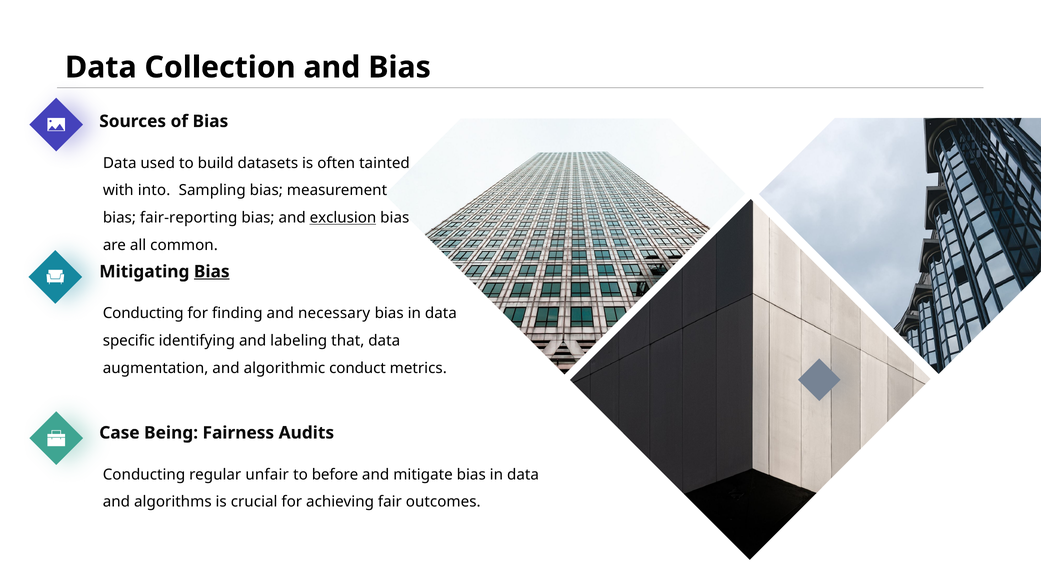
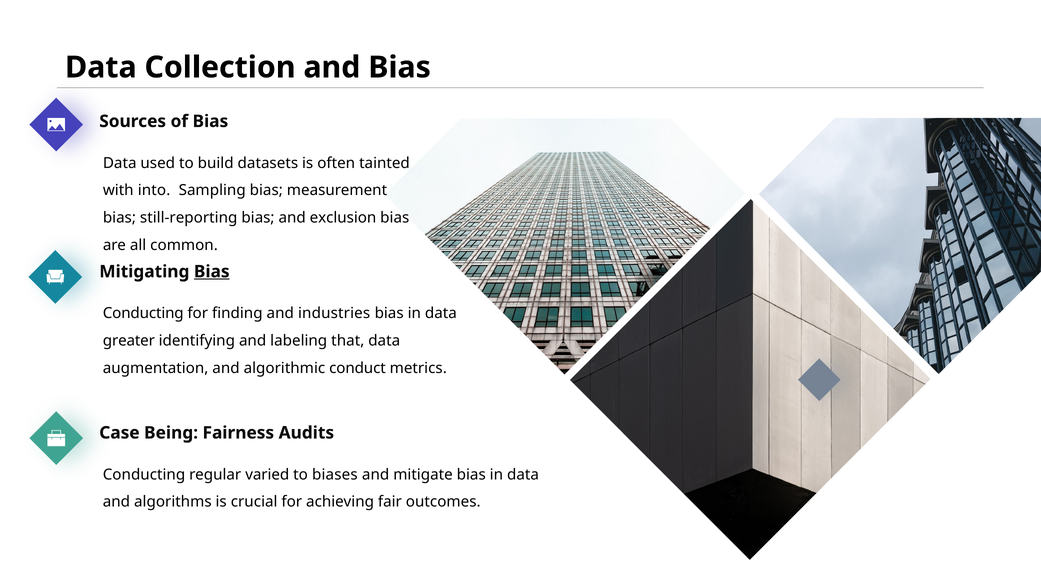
fair-reporting: fair-reporting -> still-reporting (189, 218)
exclusion underline: present -> none (343, 218)
necessary: necessary -> industries (334, 313)
specific: specific -> greater (129, 340)
unfair: unfair -> varied (267, 474)
before: before -> biases (335, 474)
